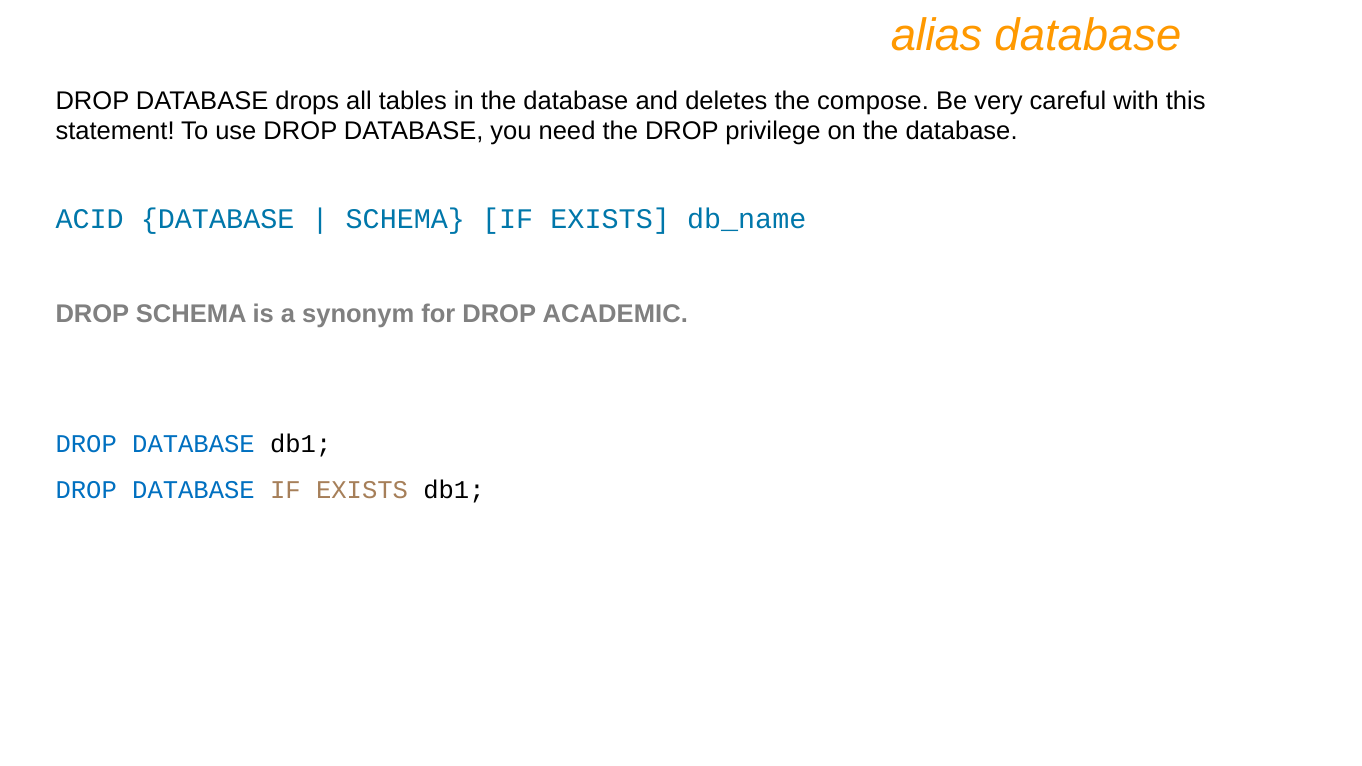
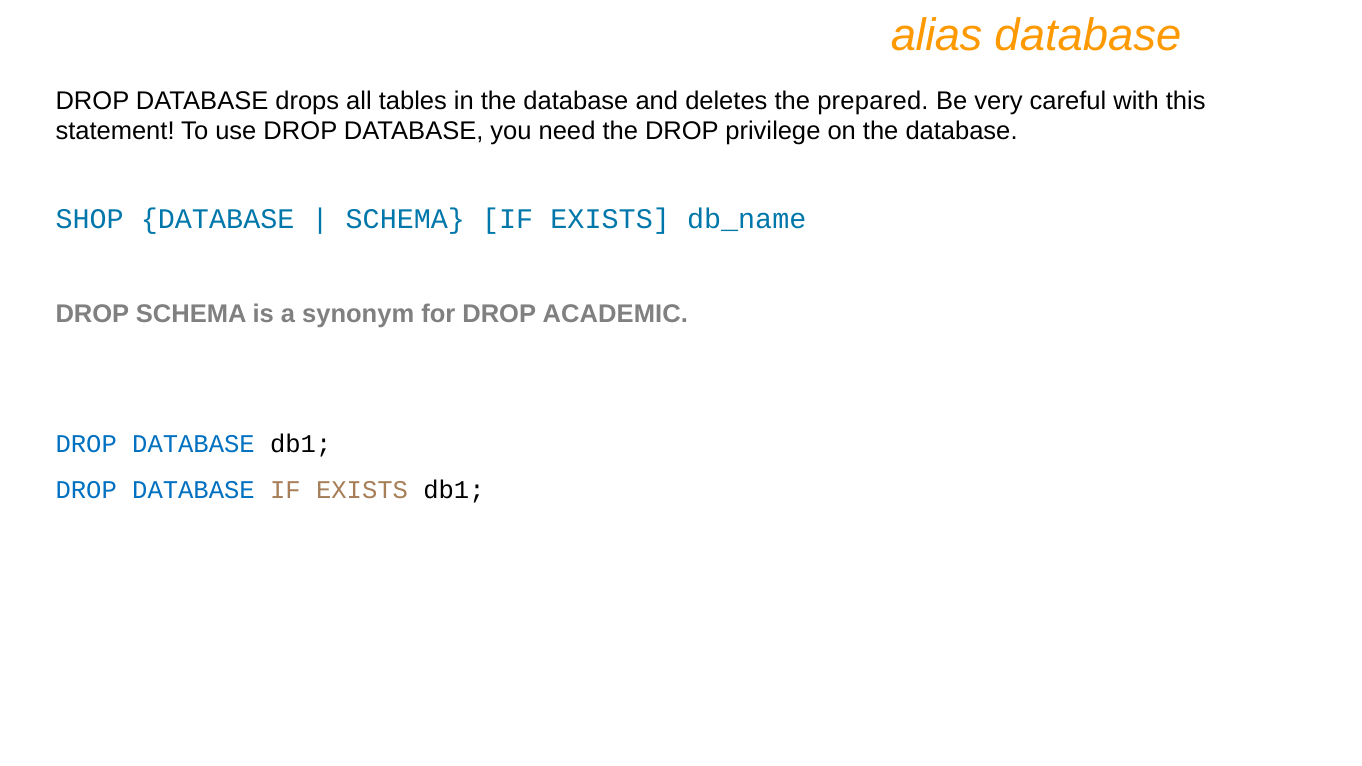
compose: compose -> prepared (873, 101)
ACID: ACID -> SHOP (90, 219)
